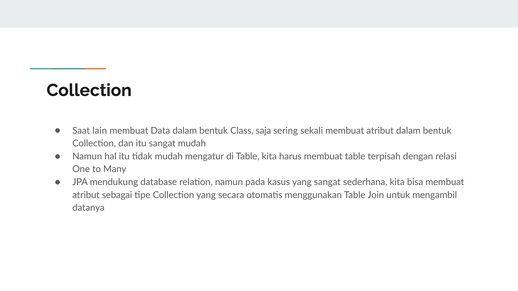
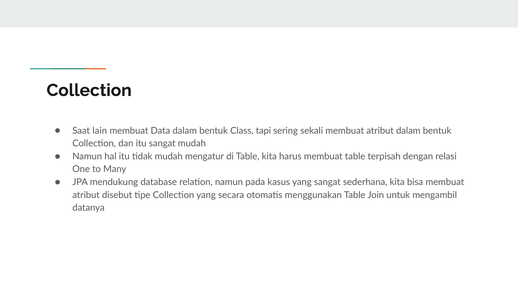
saja: saja -> tapi (263, 131)
sebagai: sebagai -> disebut (117, 195)
